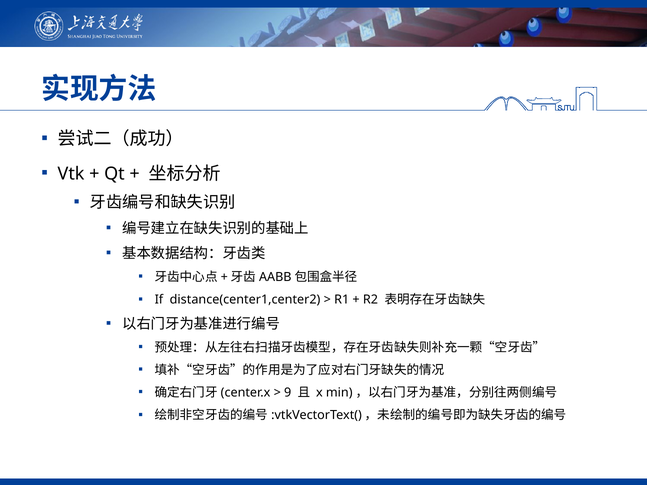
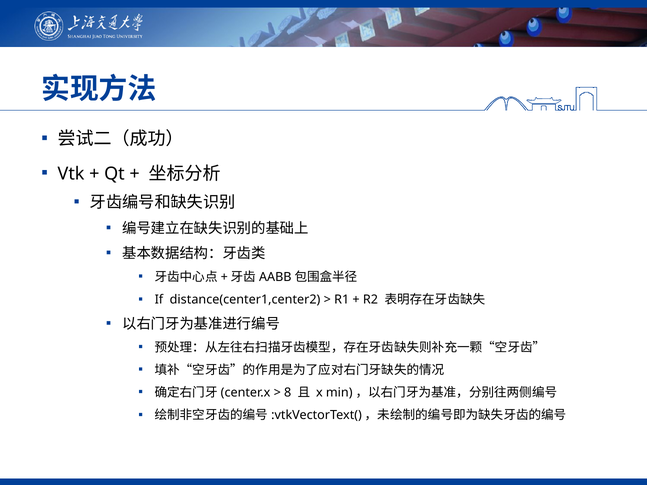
9: 9 -> 8 (288, 393)
